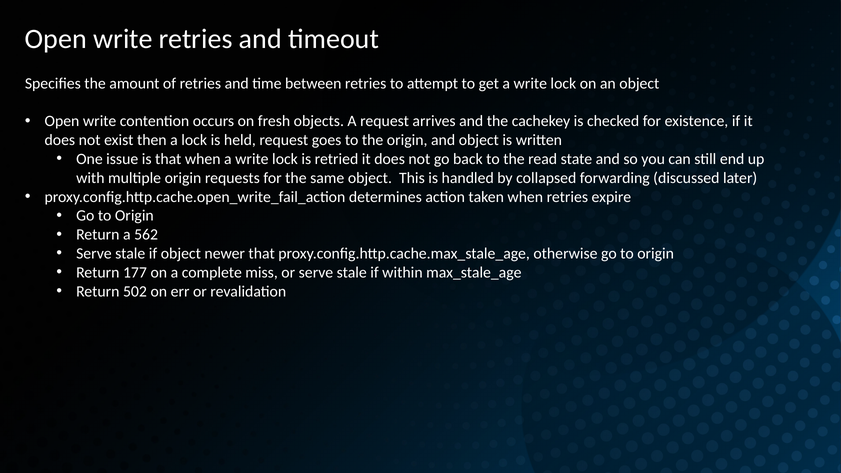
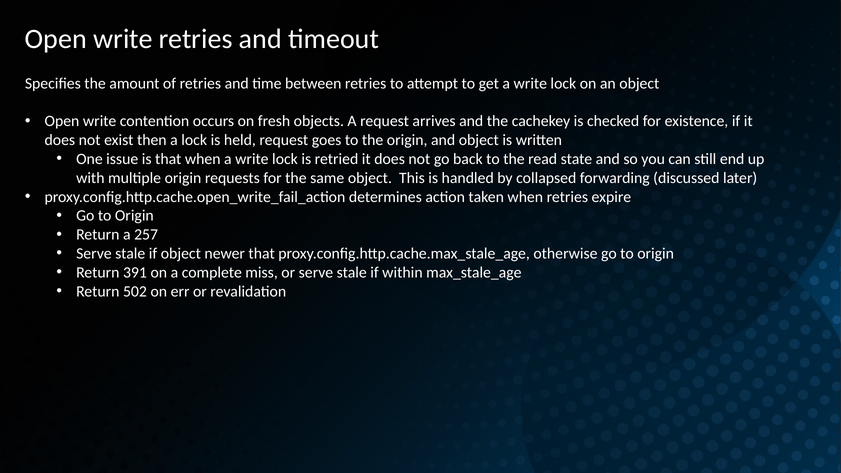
562: 562 -> 257 (146, 235)
177: 177 -> 391 (135, 273)
